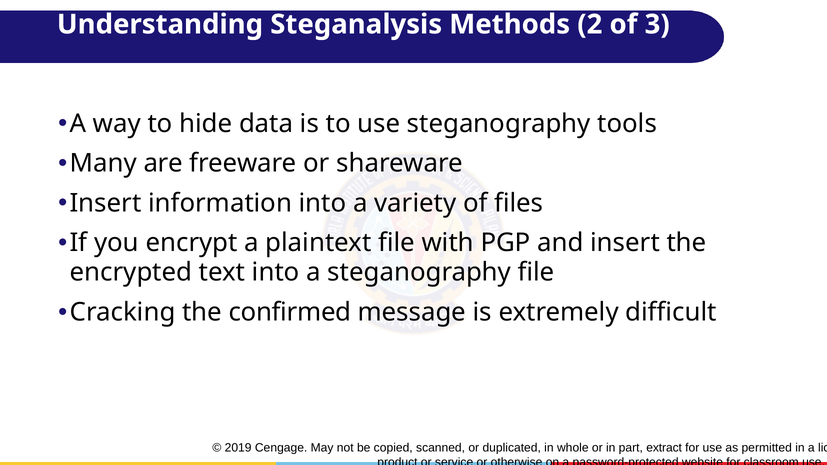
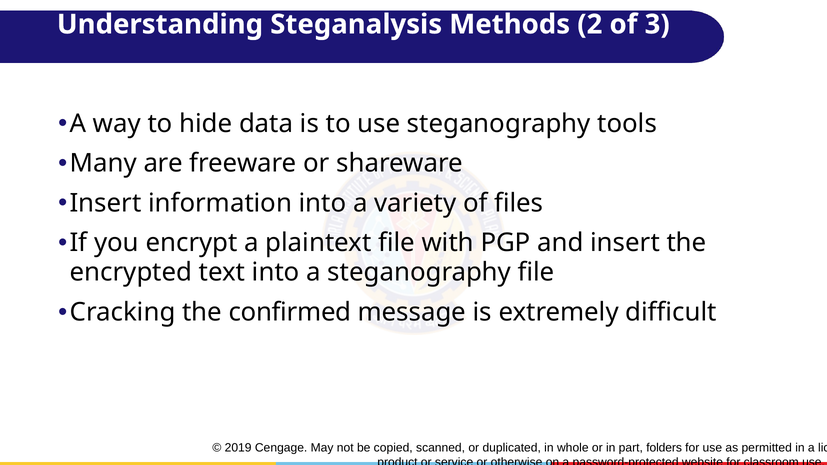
extract: extract -> folders (664, 448)
